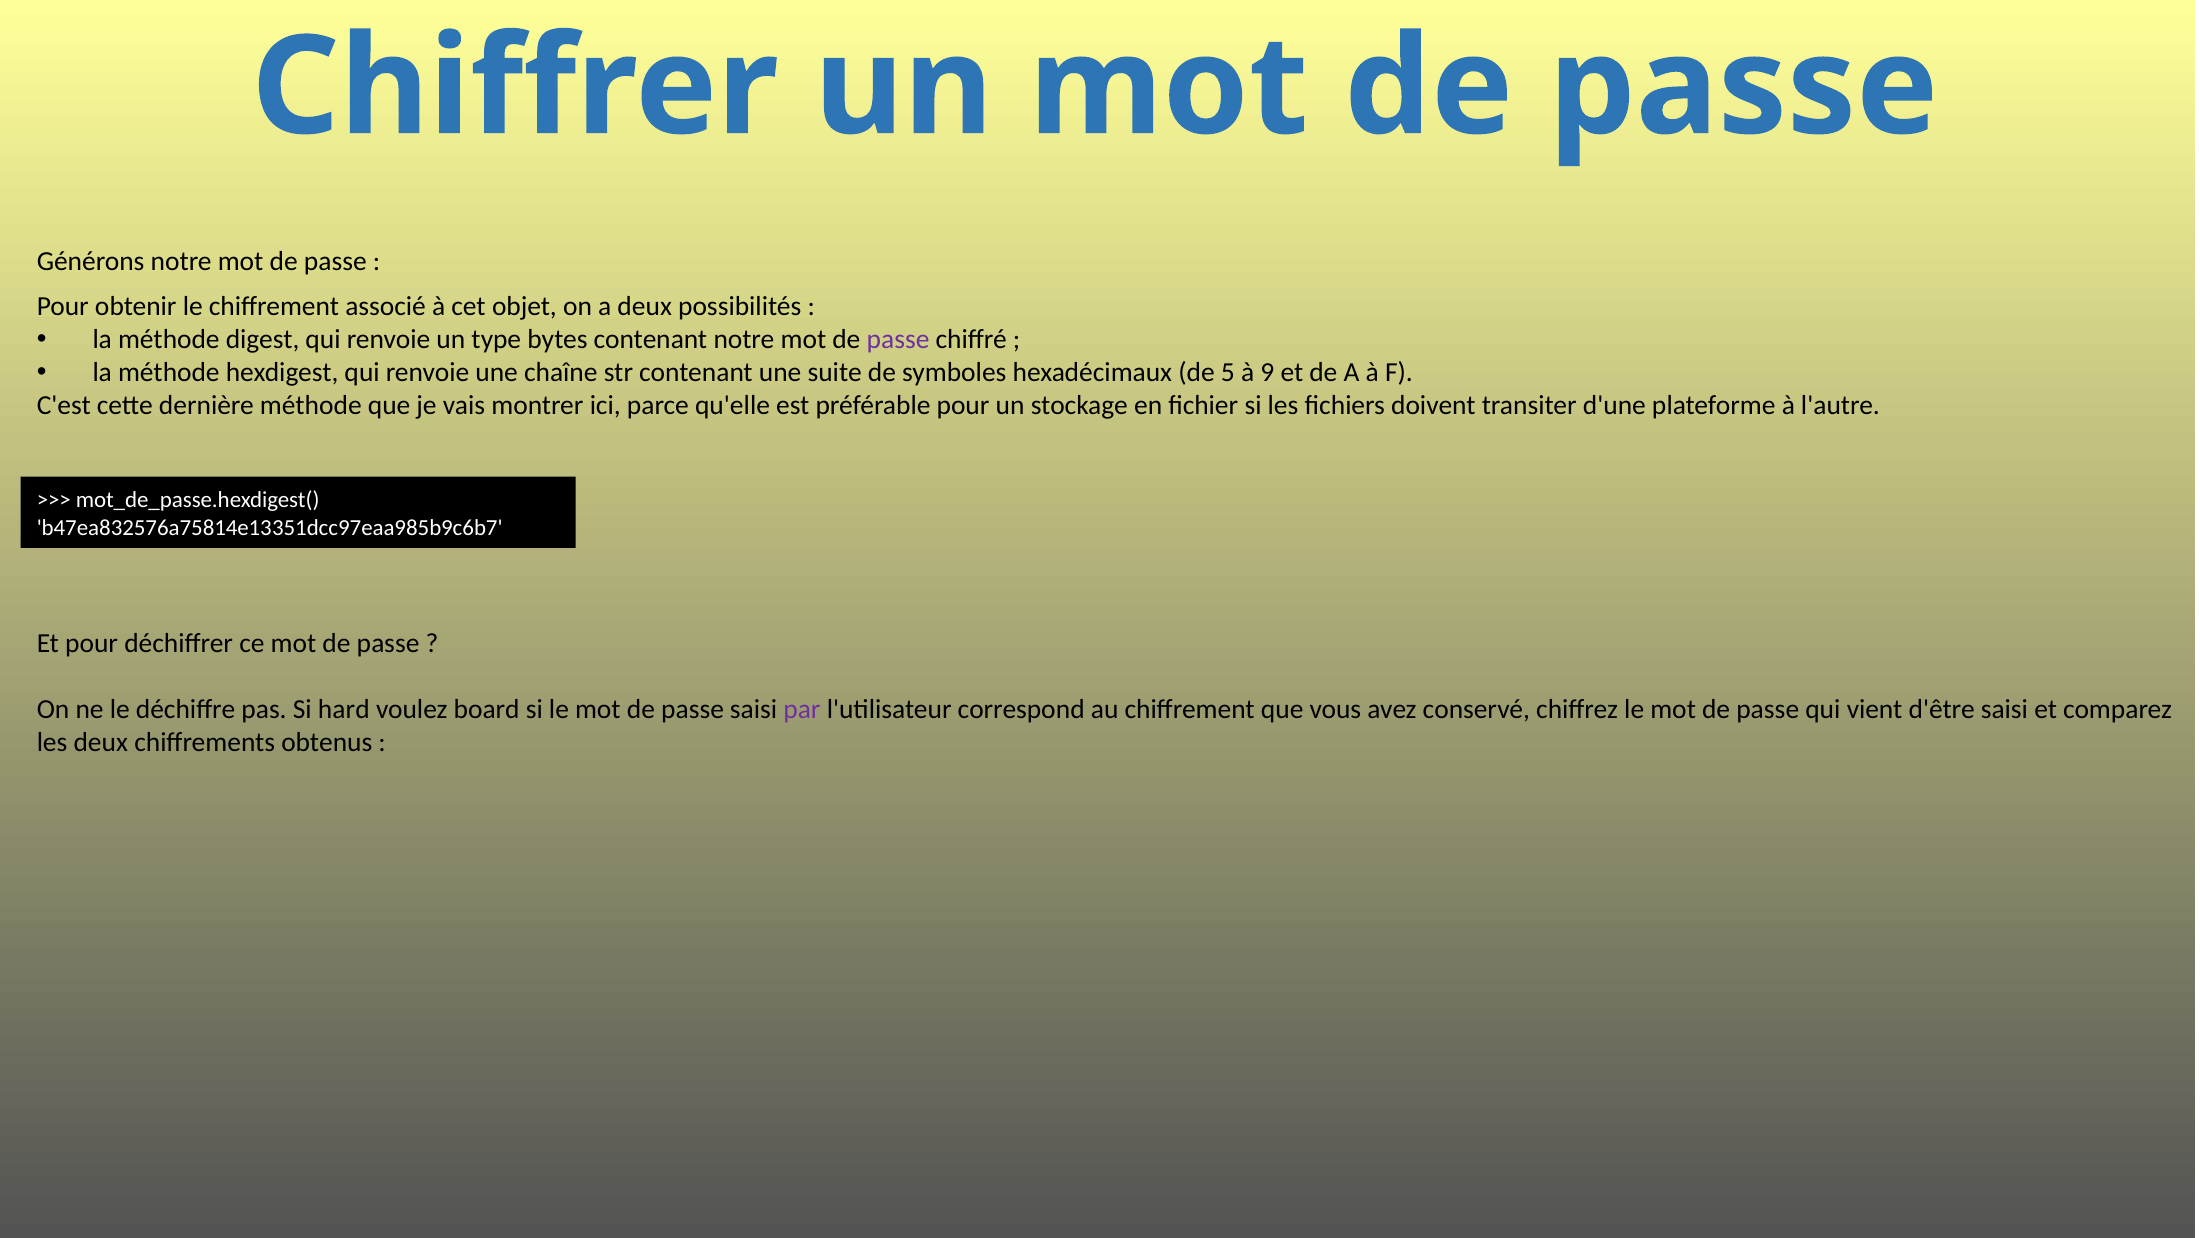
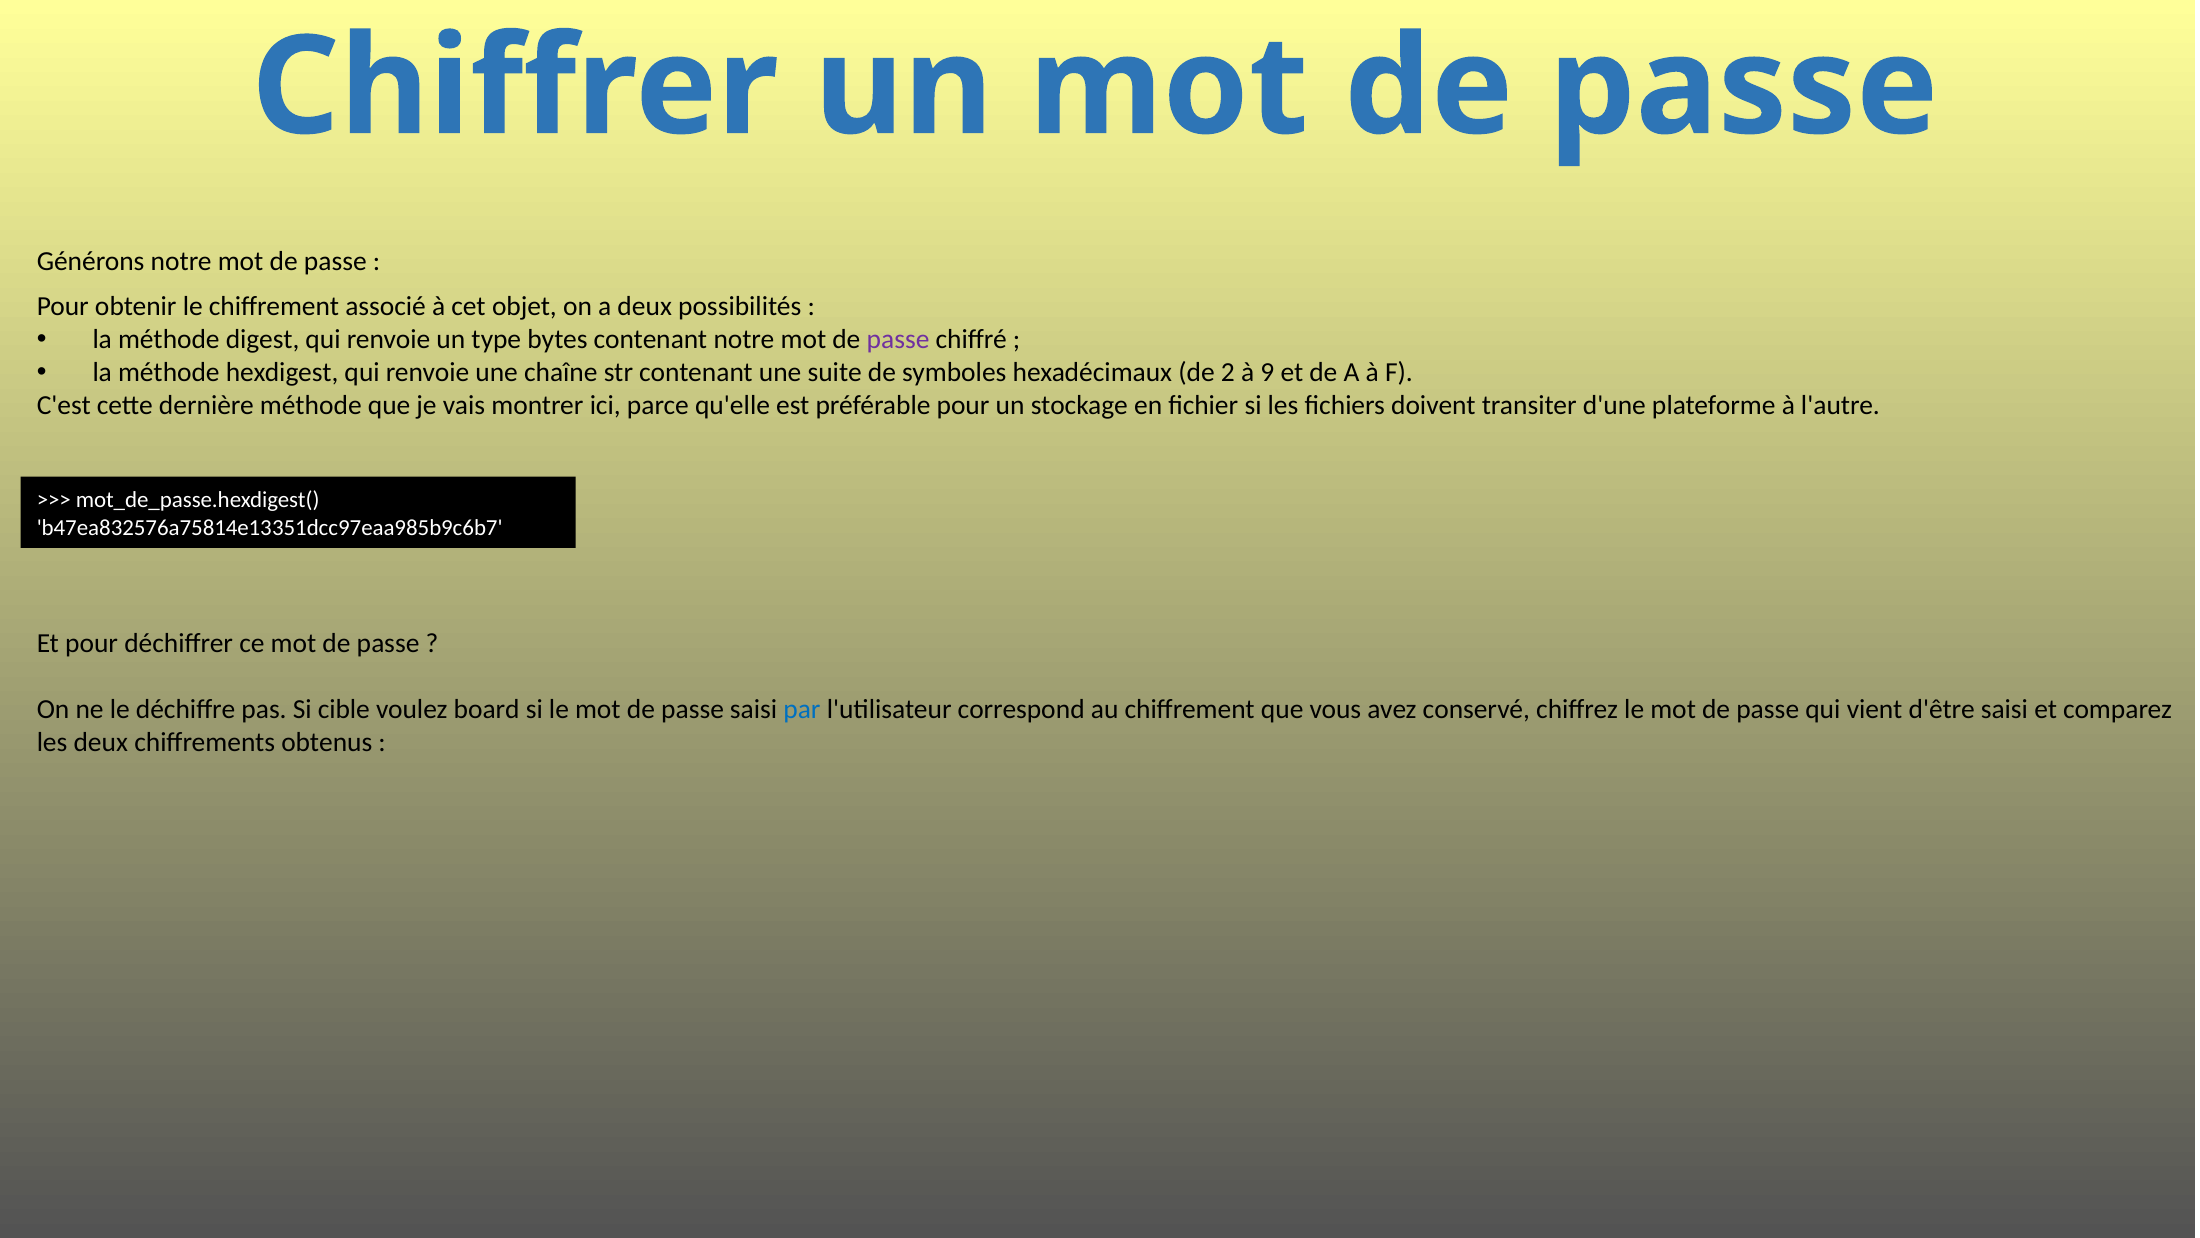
5: 5 -> 2 (1228, 372)
hard: hard -> cible (344, 710)
par colour: purple -> blue (802, 710)
